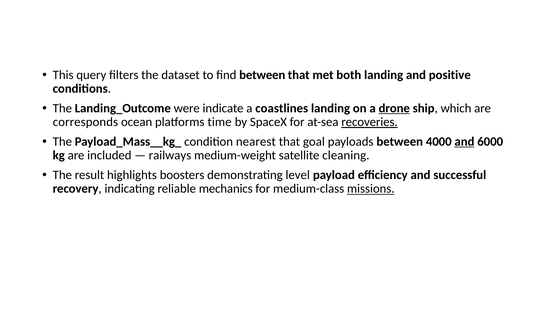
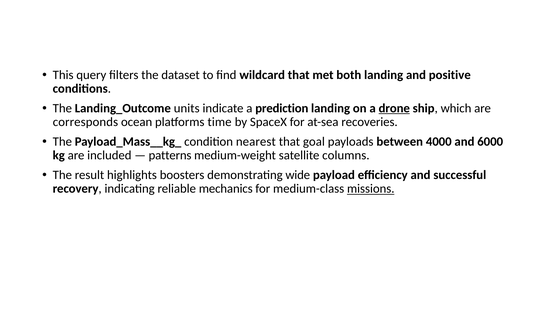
find between: between -> wildcard (262, 75)
were: were -> units (187, 108)
coastlines: coastlines -> prediction (282, 108)
recoveries underline: present -> none (370, 122)
and underline: present -> none (464, 142)
railways: railways -> patterns (170, 155)
cleaning: cleaning -> columns (346, 155)
level: level -> wide (298, 175)
